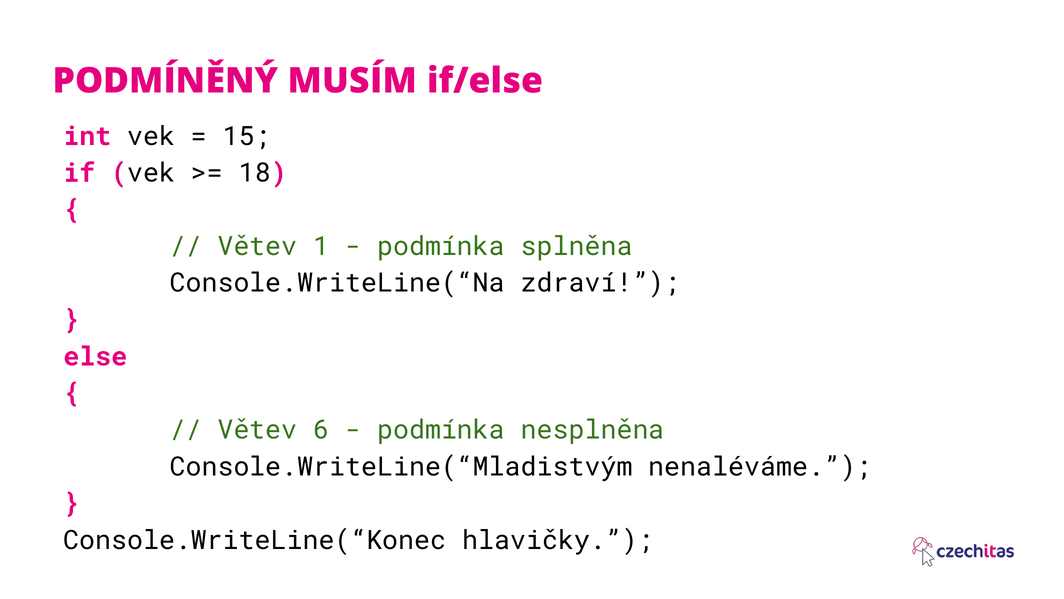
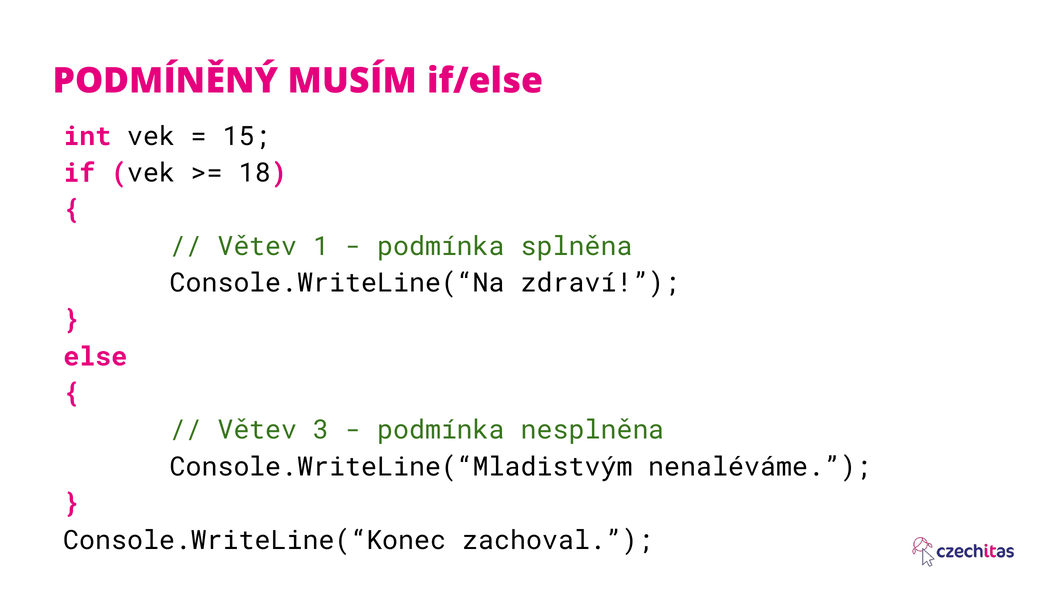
6: 6 -> 3 (321, 430)
hlavičky: hlavičky -> zachoval (558, 540)
